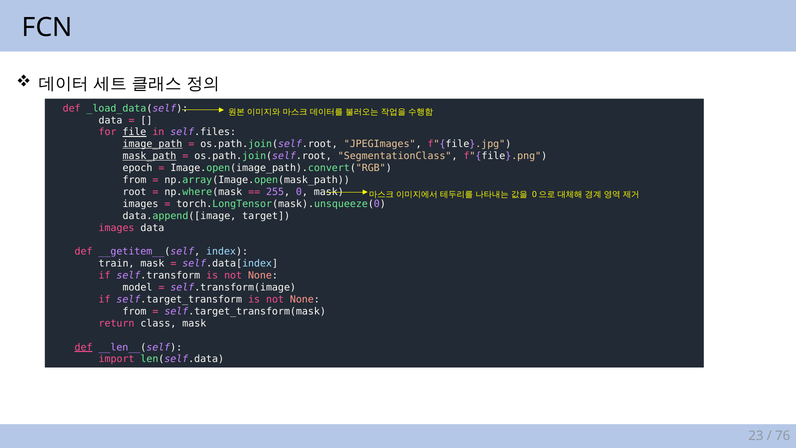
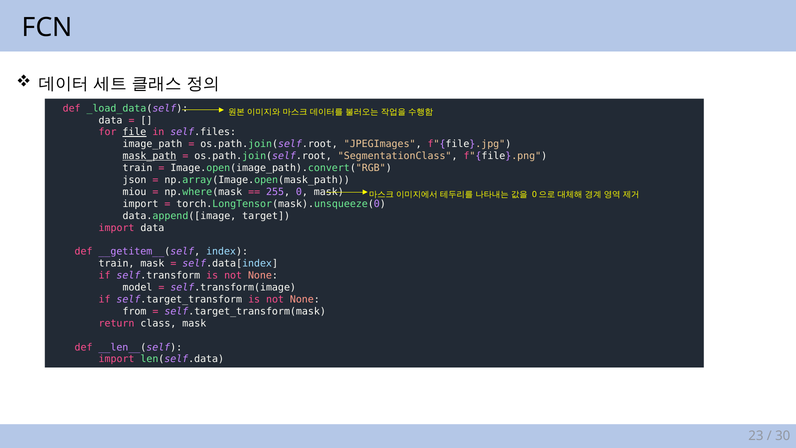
image_path underline: present -> none (152, 144)
epoch: epoch -> train (137, 168)
from: from -> json (134, 180)
root: root -> miou (134, 192)
images: images -> import (140, 204)
images: images -> import (117, 228)
def underline: present -> none (84, 347)
76: 76 -> 30 (783, 436)
